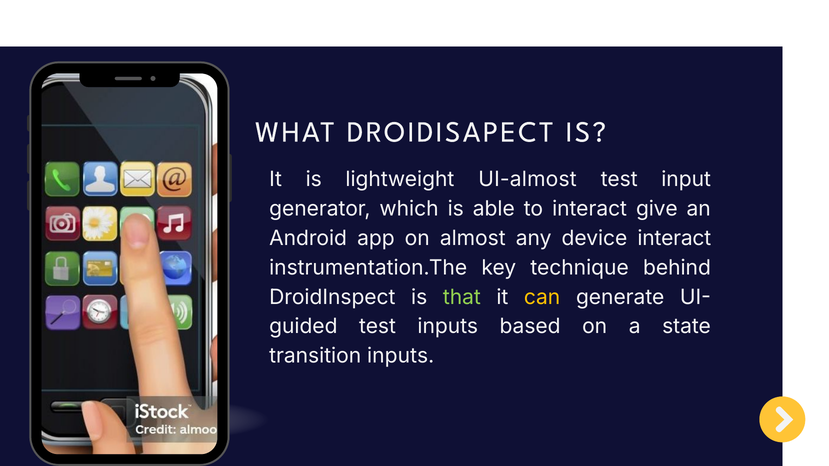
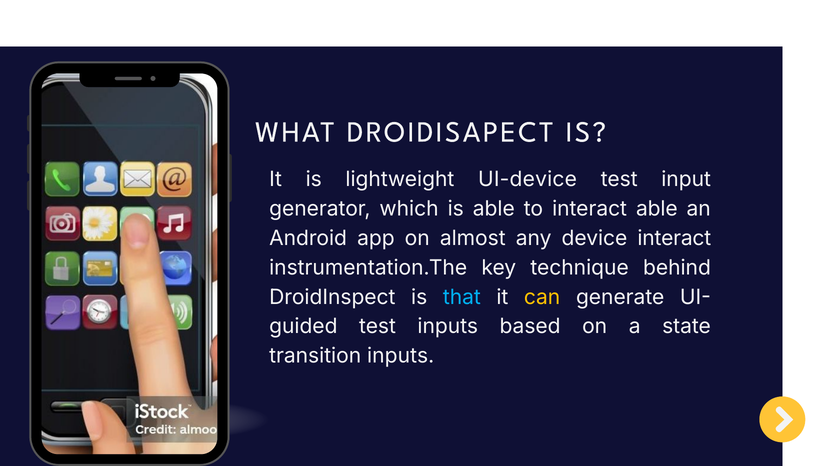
UI-almost: UI-almost -> UI-device (527, 180)
interact give: give -> able (657, 209)
that colour: light green -> light blue (462, 297)
